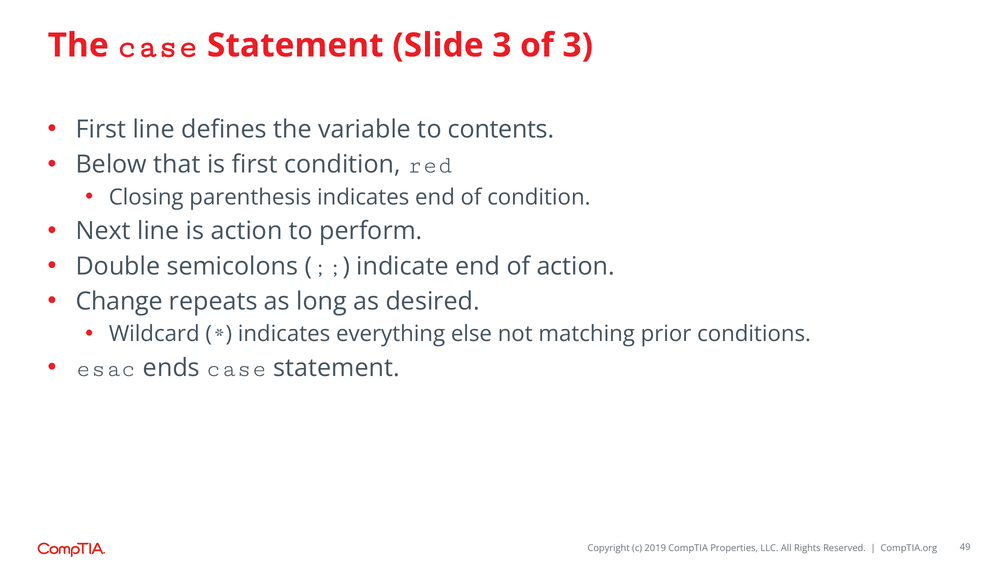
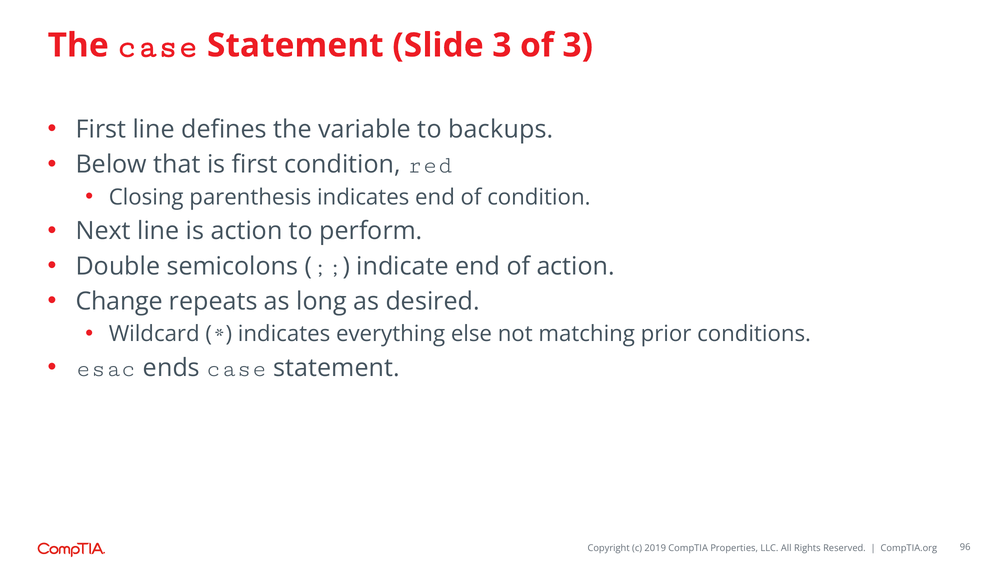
contents: contents -> backups (501, 129)
49: 49 -> 96 (965, 547)
